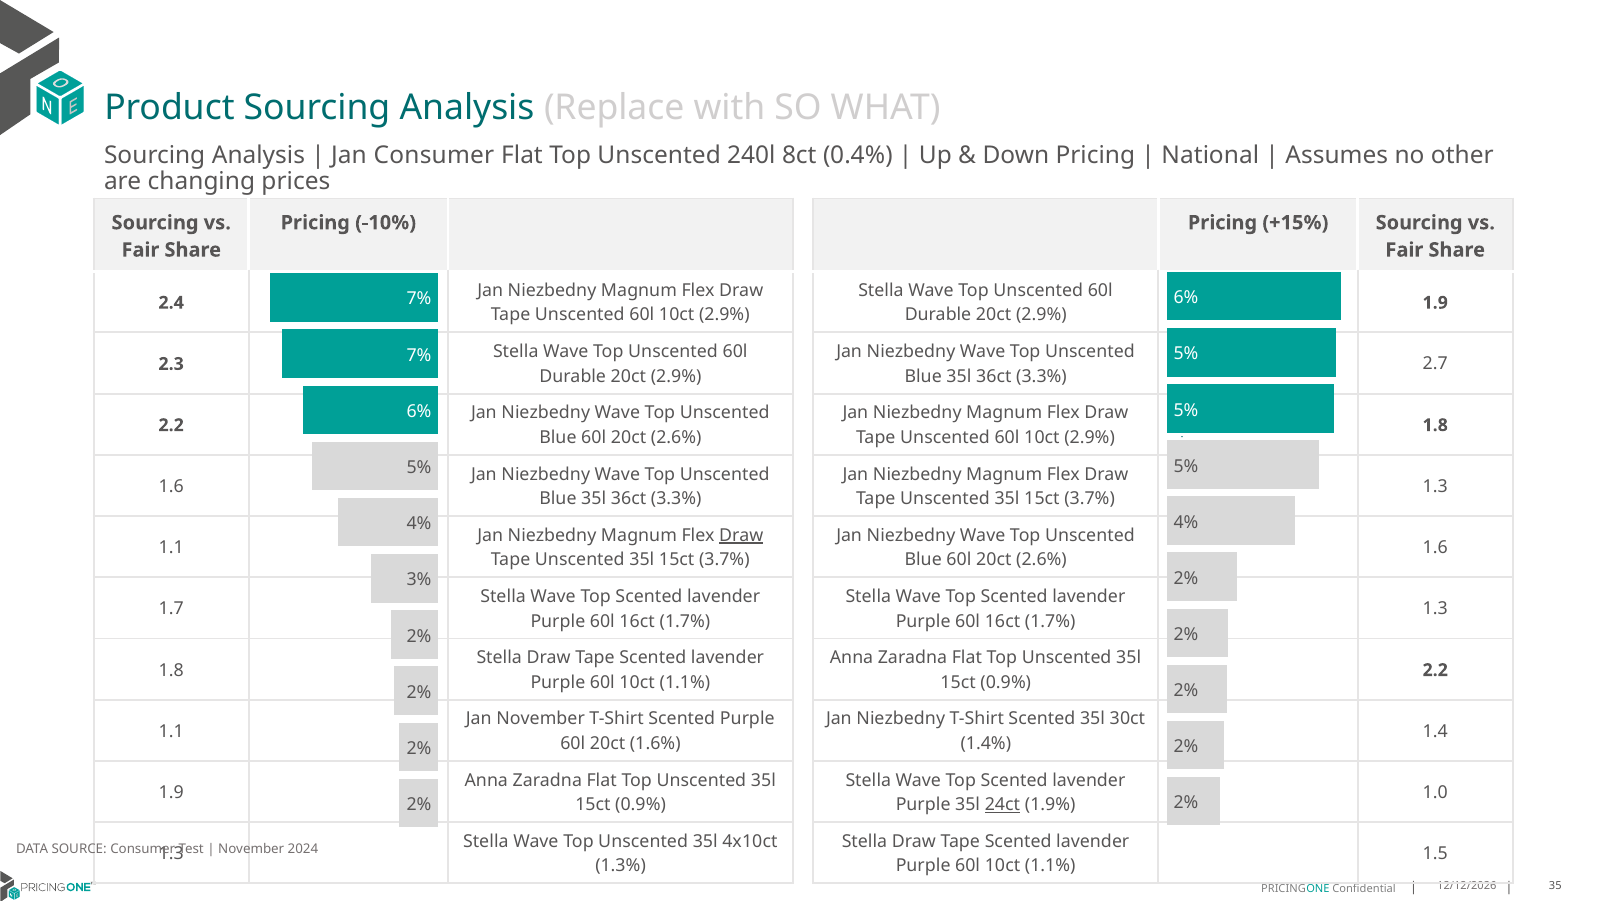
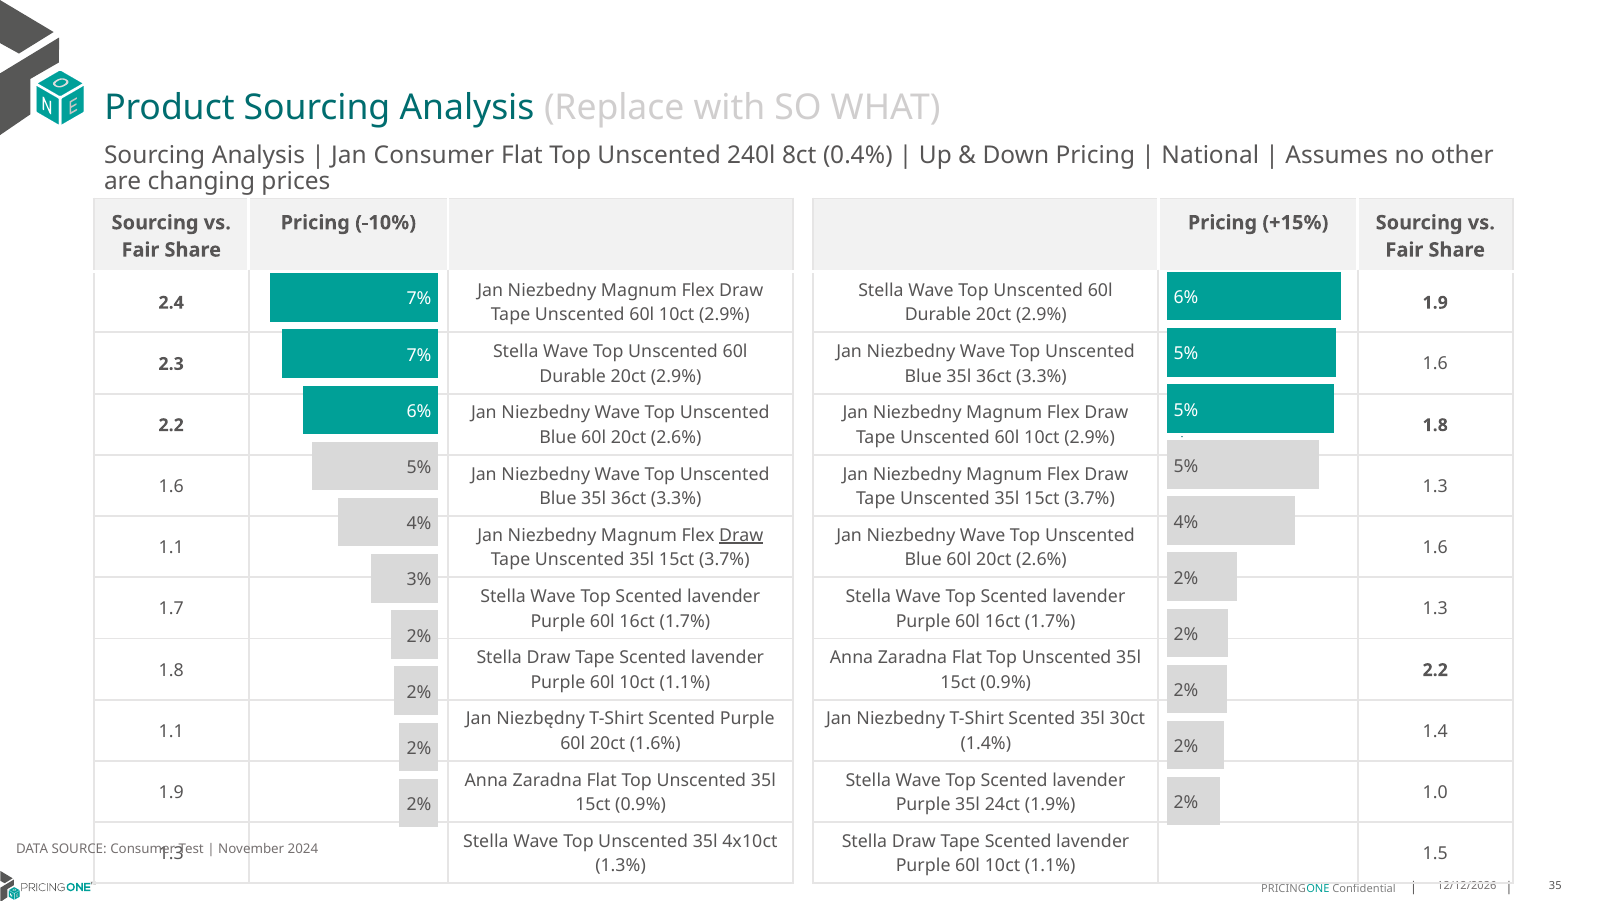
2.7: 2.7 -> 1.6 (1435, 364)
Jan November: November -> Niezbędny (541, 719)
24ct underline: present -> none (1002, 805)
